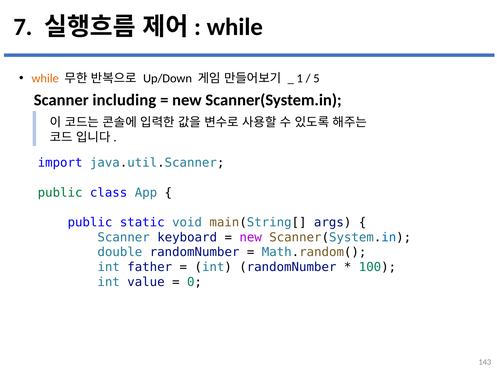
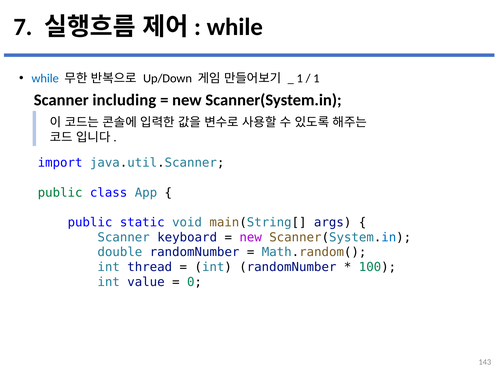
while colour: orange -> blue (45, 79)
5: 5 -> 1 (316, 79)
father: father -> thread (150, 268)
